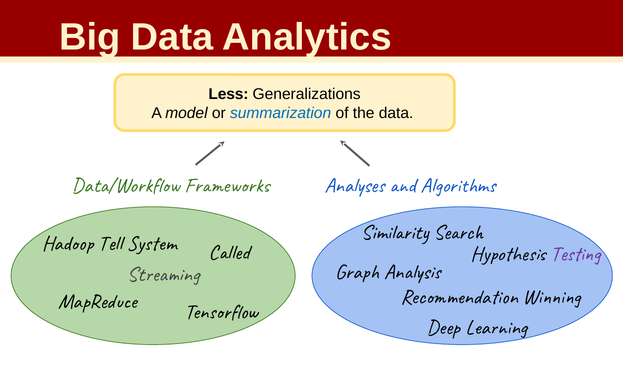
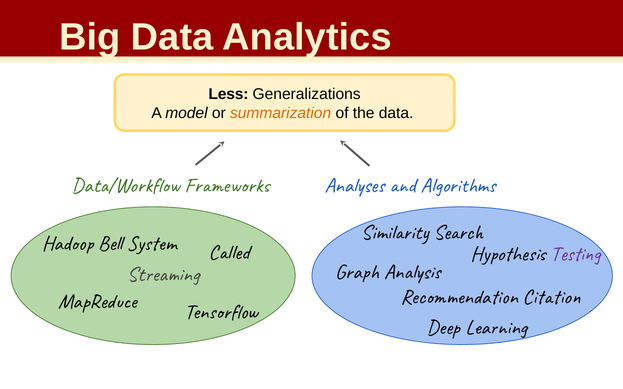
summarization colour: blue -> orange (281, 113)
Tell: Tell -> Bell (110, 244)
Winning: Winning -> Citation (552, 297)
